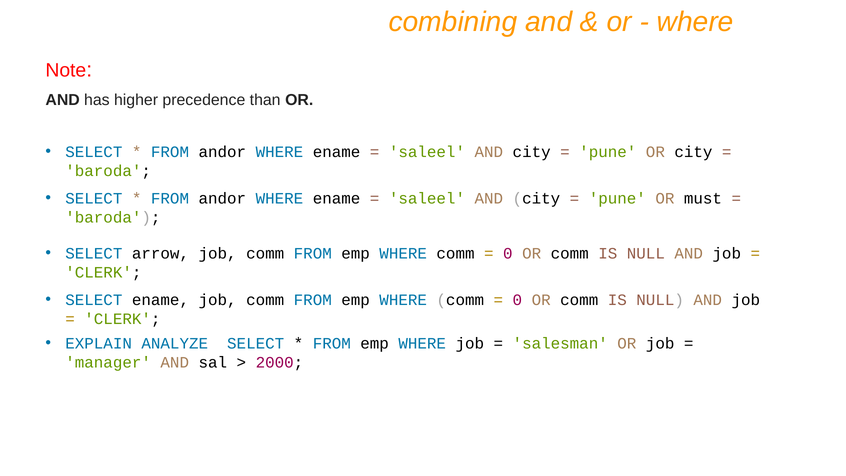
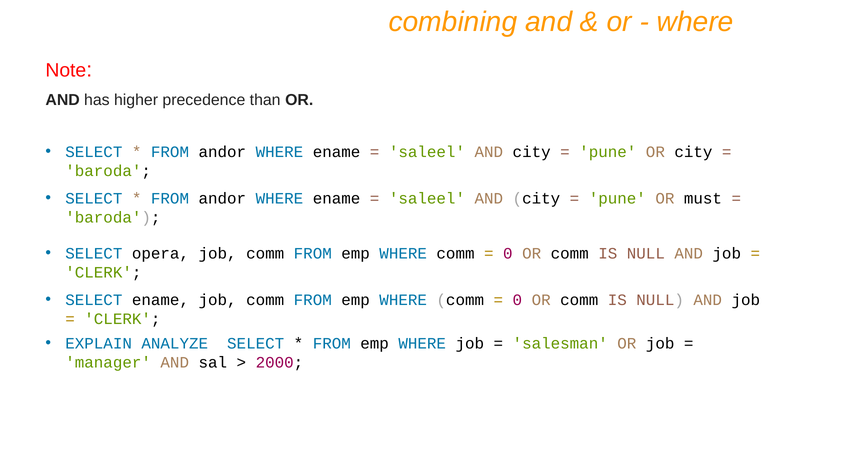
arrow: arrow -> opera (160, 253)
